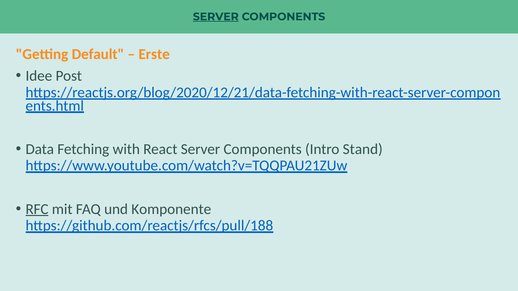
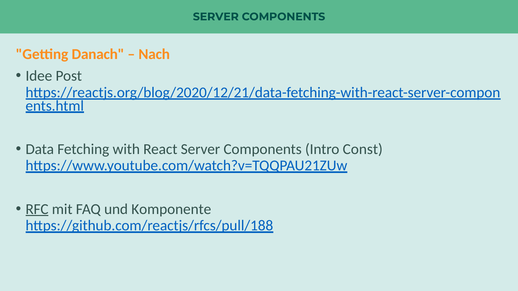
SERVER underline: present -> none (216, 17)
Default: Default -> Danach (98, 54)
Erste: Erste -> Nach (154, 54)
Stand: Stand -> Const (363, 149)
